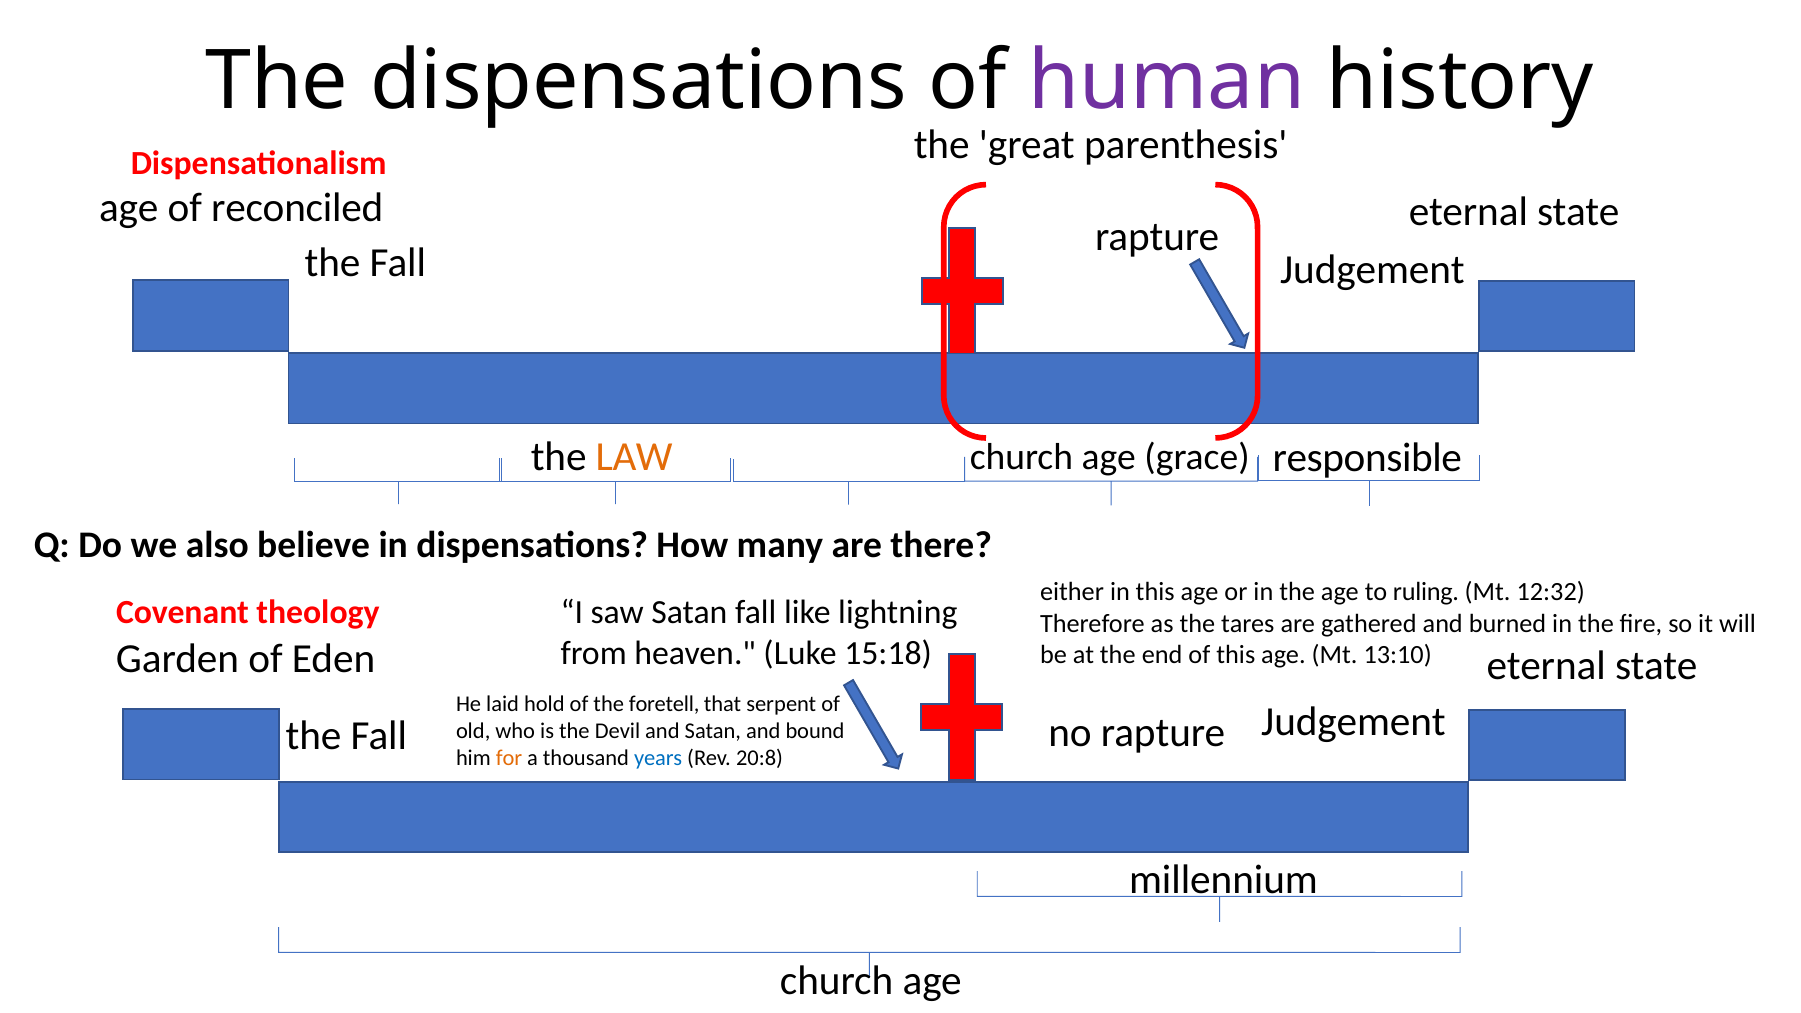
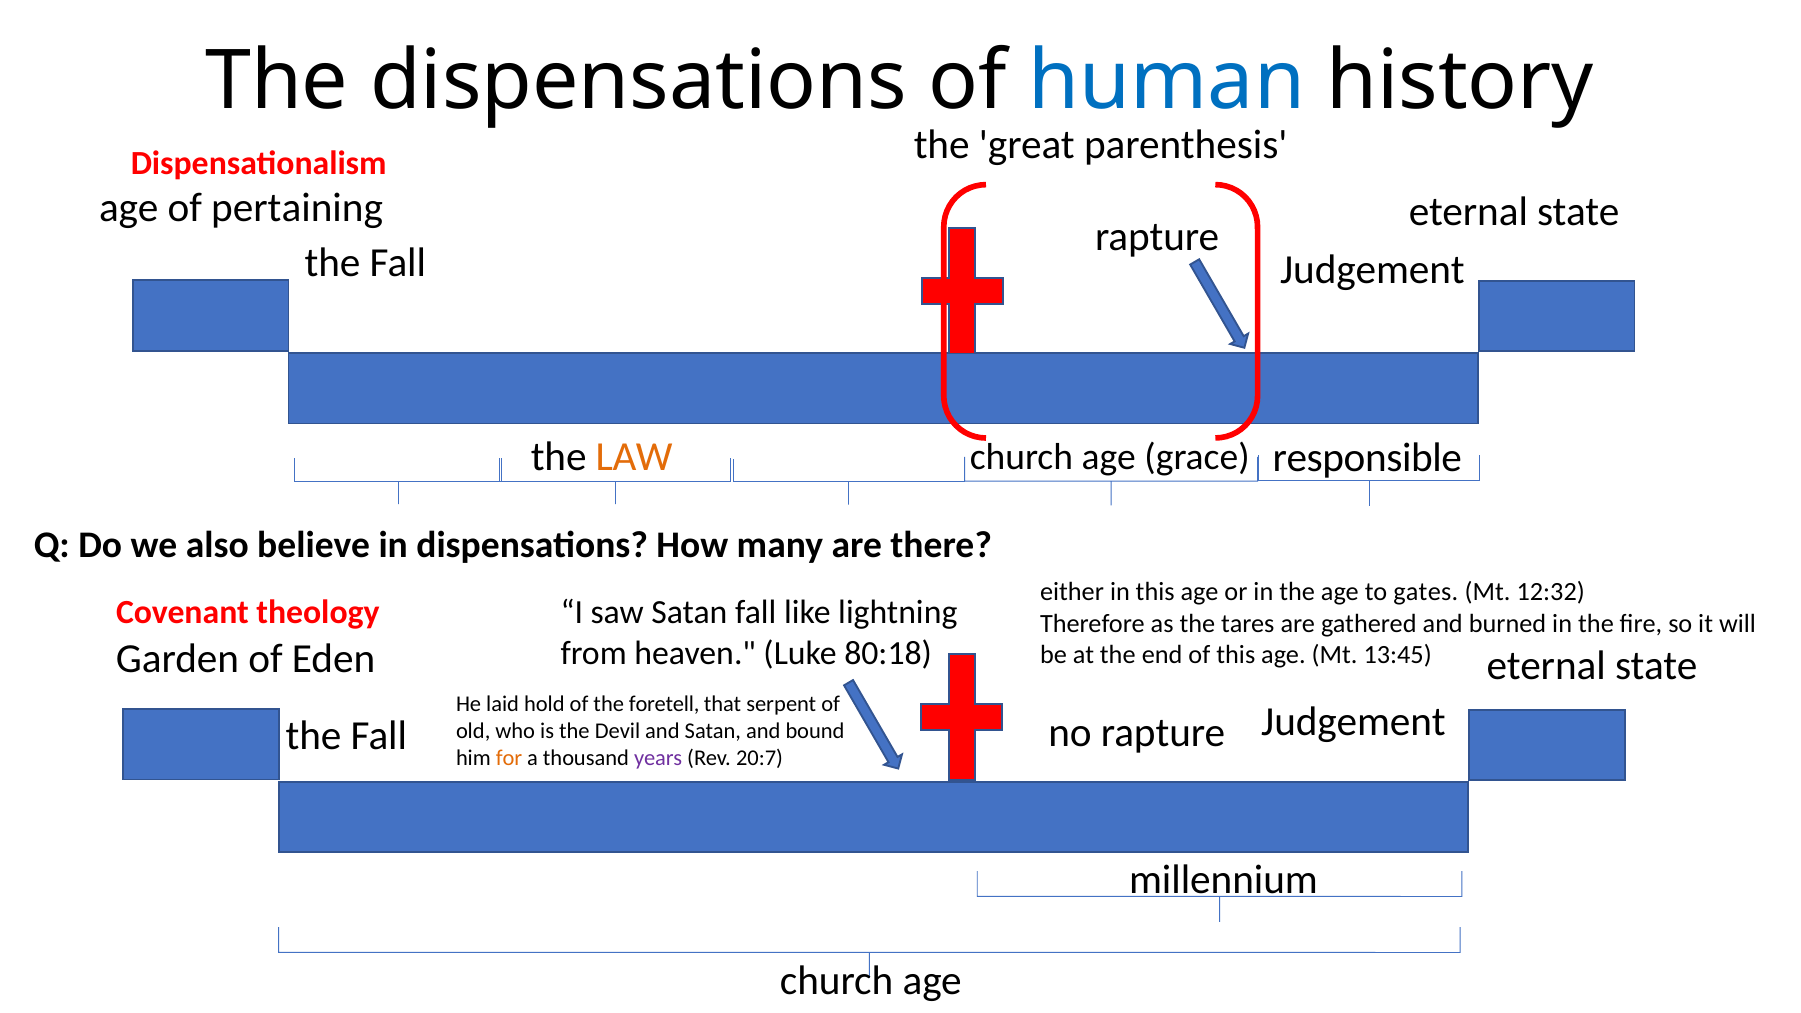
human colour: purple -> blue (1167, 81)
reconciled: reconciled -> pertaining (297, 208)
ruling: ruling -> gates (1426, 592)
15:18: 15:18 -> 80:18 (888, 653)
13:10: 13:10 -> 13:45 (1398, 655)
years colour: blue -> purple (658, 758)
20:8: 20:8 -> 20:7 (760, 758)
